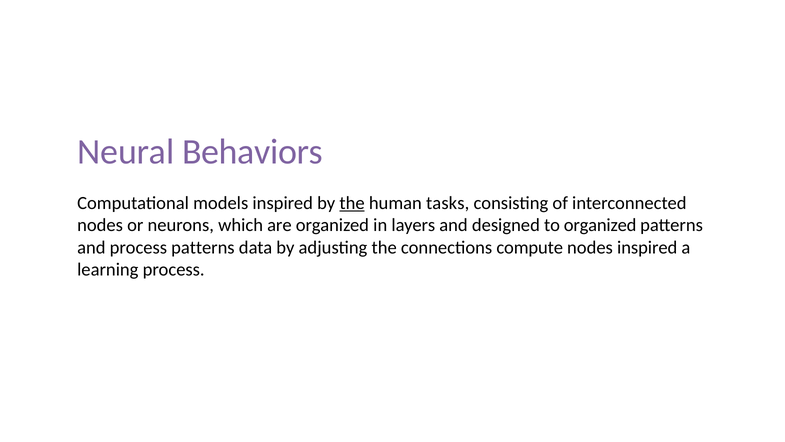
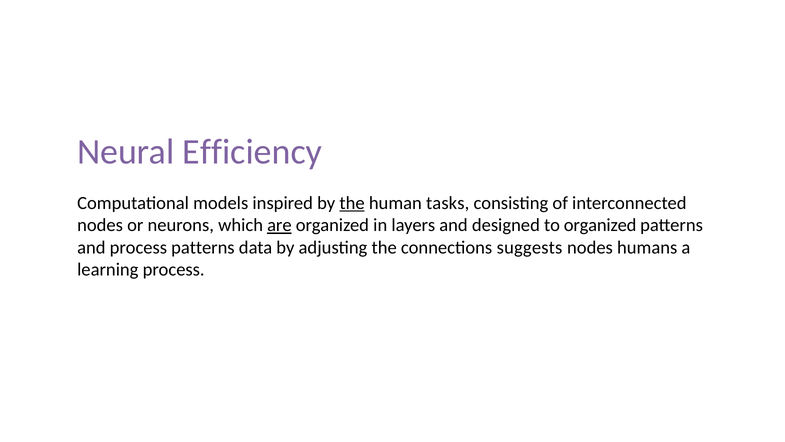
Behaviors: Behaviors -> Efficiency (252, 151)
are underline: none -> present (279, 225)
compute: compute -> suggests (530, 247)
nodes inspired: inspired -> humans (647, 247)
